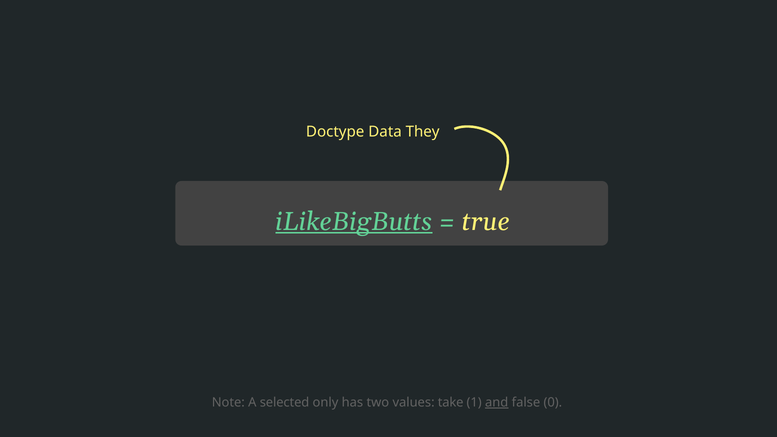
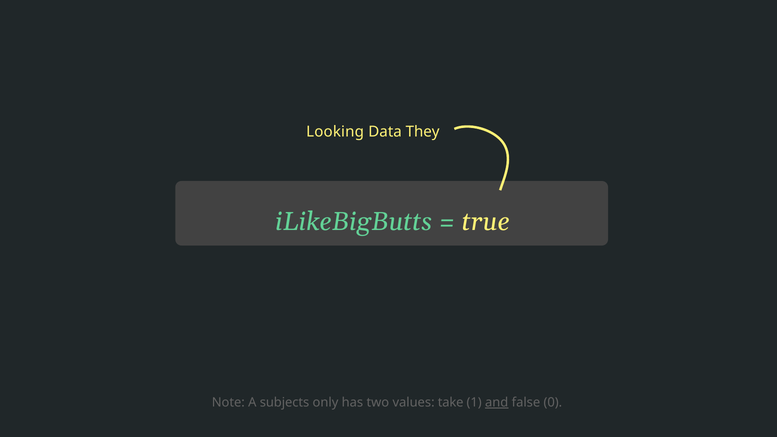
Doctype: Doctype -> Looking (335, 132)
iLikeBigButts underline: present -> none (354, 222)
selected: selected -> subjects (285, 402)
